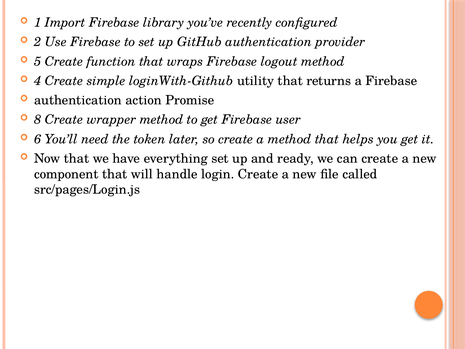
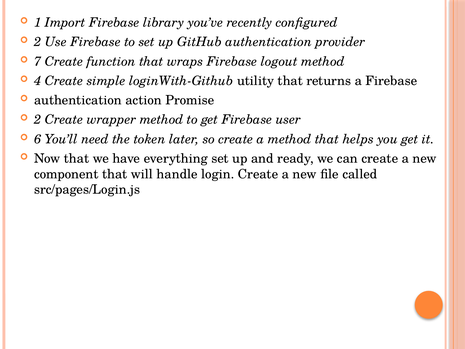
5: 5 -> 7 (38, 61)
8: 8 -> 2 (38, 120)
